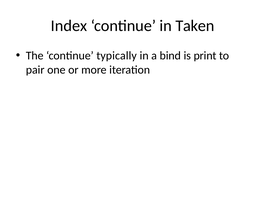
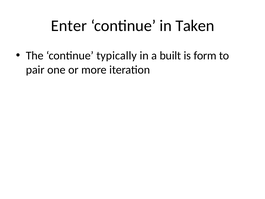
Index: Index -> Enter (69, 26)
bind: bind -> built (170, 56)
print: print -> form (205, 56)
